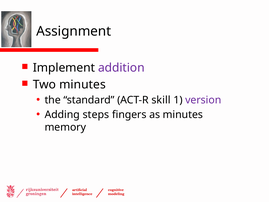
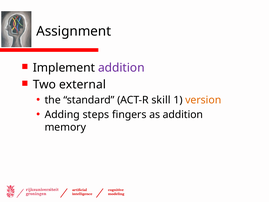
Two minutes: minutes -> external (83, 84)
version colour: purple -> orange (203, 100)
as minutes: minutes -> addition (183, 114)
